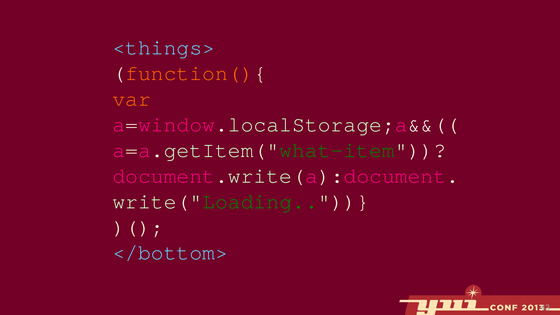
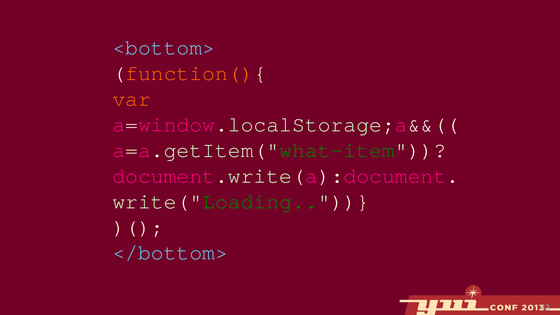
<things>: <things> -> <bottom> (164, 47)
